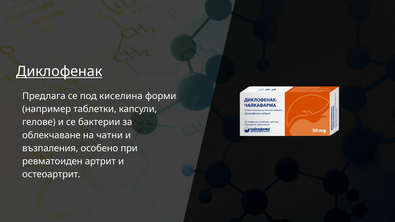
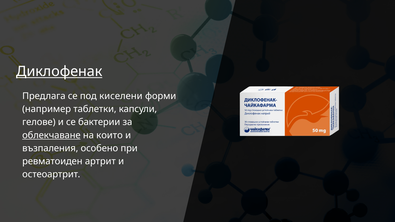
киселина: киселина -> киселени (121, 96)
облекчаване underline: none -> present (51, 135)
чатни: чатни -> които (110, 135)
